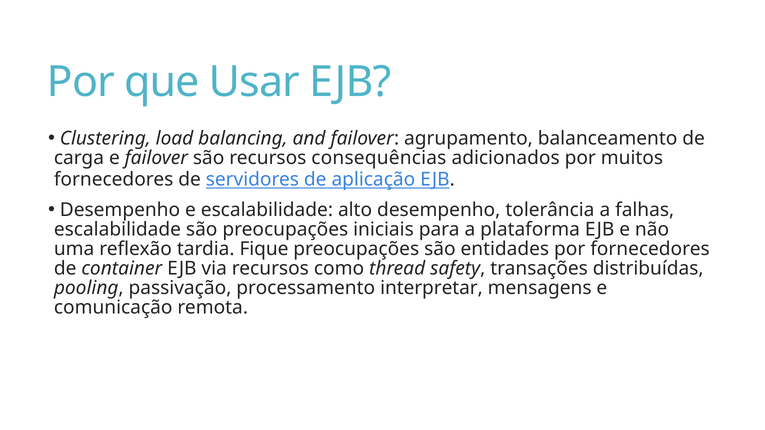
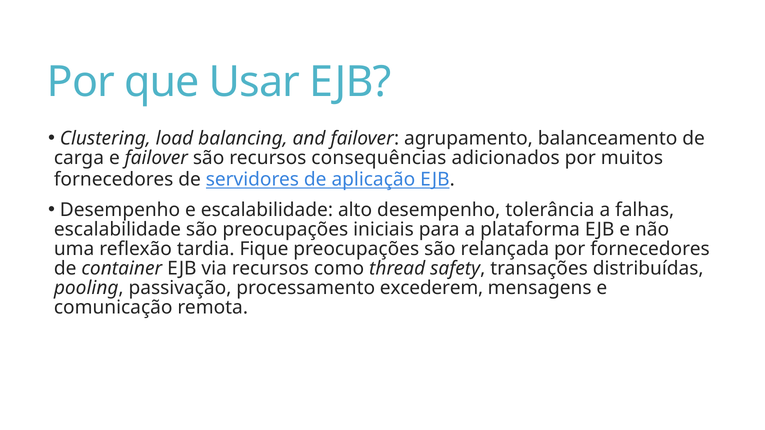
entidades: entidades -> relançada (505, 249)
interpretar: interpretar -> excederem (432, 288)
